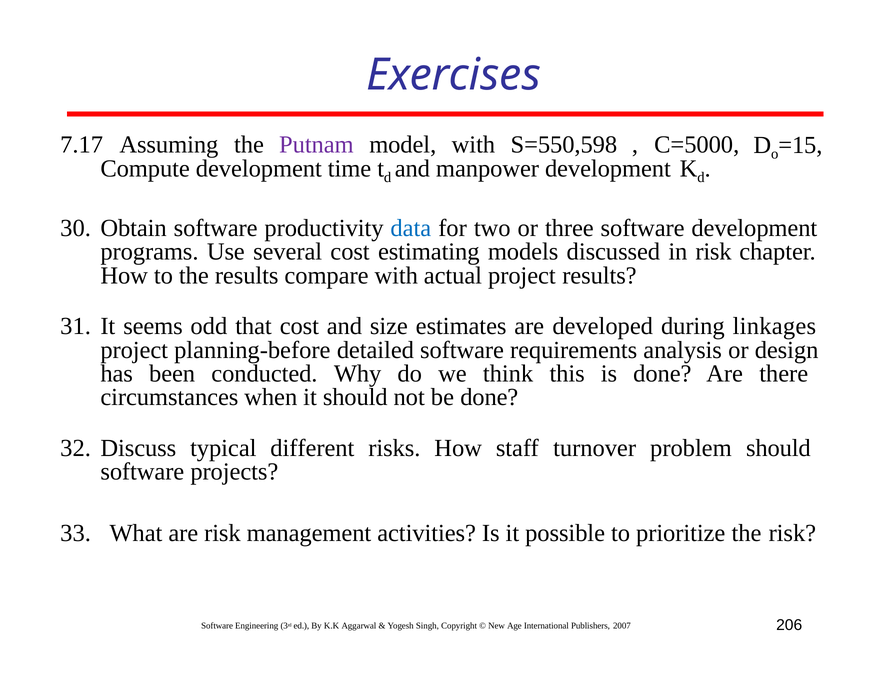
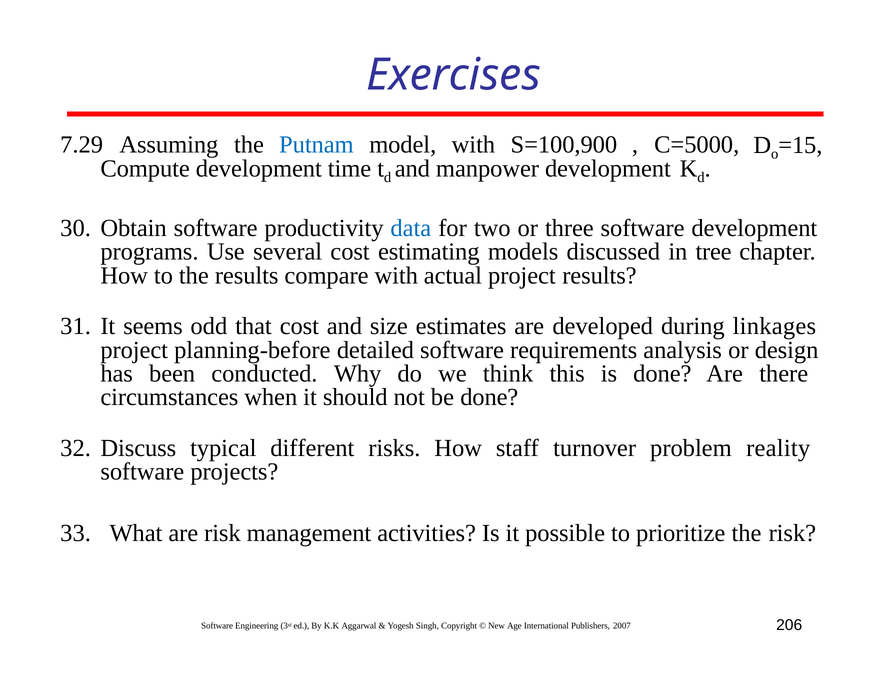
7.17: 7.17 -> 7.29 (82, 145)
Putnam colour: purple -> blue (316, 145)
S=550,598: S=550,598 -> S=100,900 (564, 145)
in risk: risk -> tree (714, 252)
problem should: should -> reality (778, 448)
